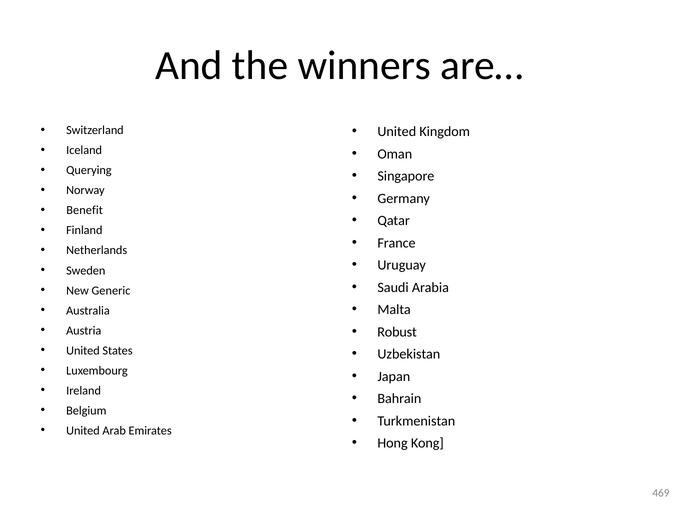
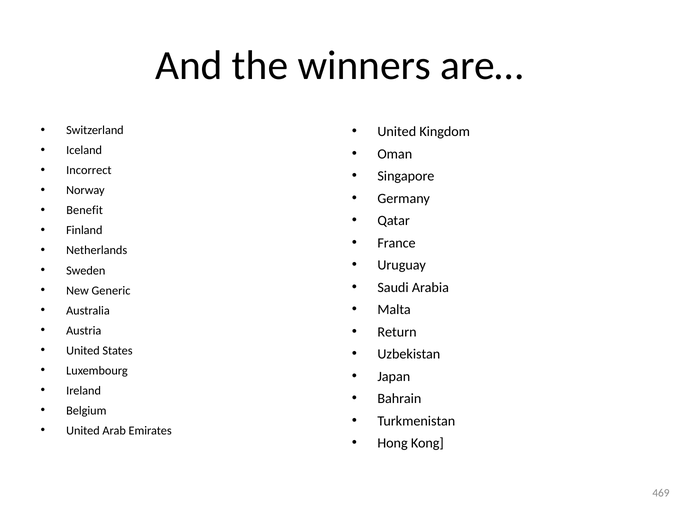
Querying: Querying -> Incorrect (89, 170)
Robust: Robust -> Return (397, 332)
